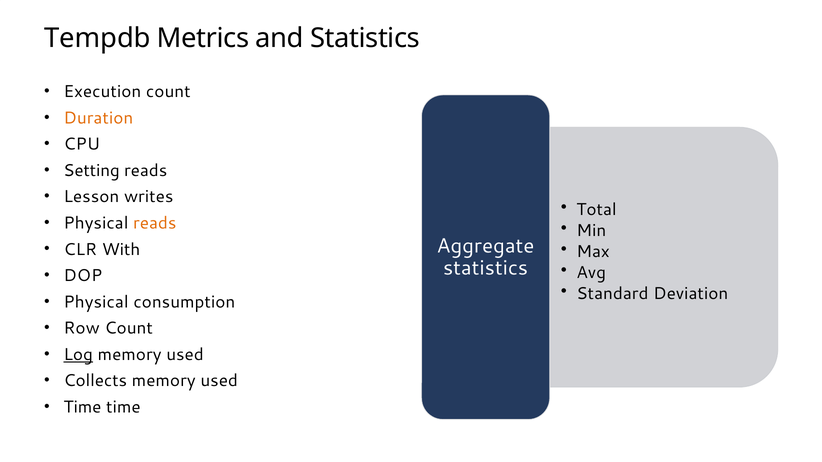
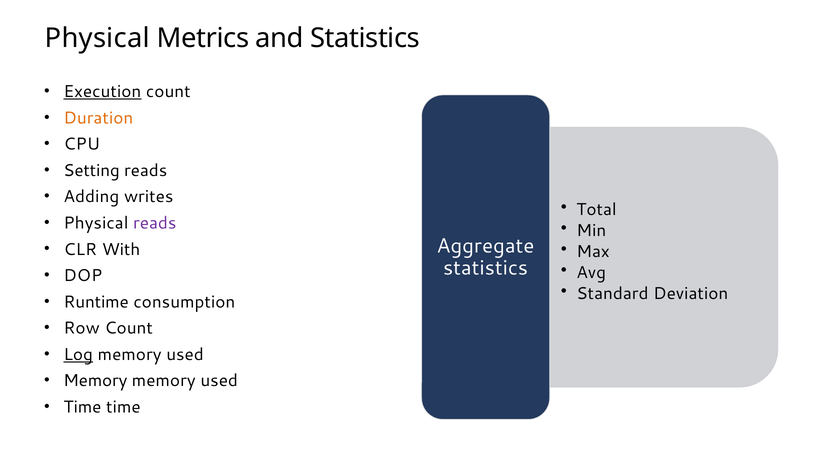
Tempdb: Tempdb -> Physical (97, 38)
Execution underline: none -> present (102, 92)
Lesson: Lesson -> Adding (91, 197)
reads colour: orange -> purple (155, 223)
Physical: Physical -> Runtime (96, 302)
Collects: Collects -> Memory (95, 381)
